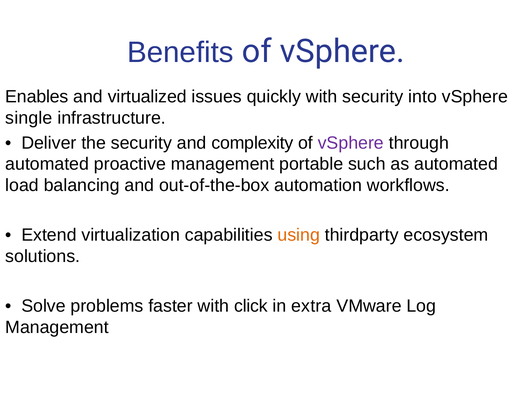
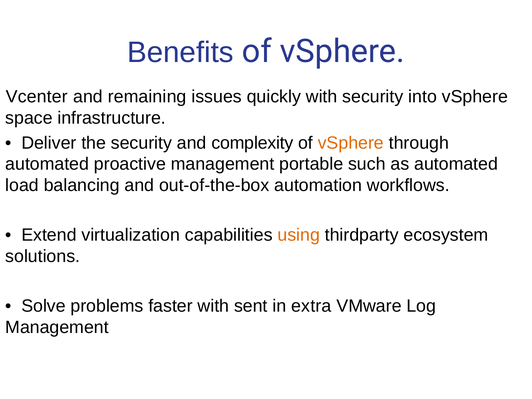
Enables: Enables -> Vcenter (37, 97)
virtualized: virtualized -> remaining (147, 97)
single: single -> space (29, 118)
vSphere colour: purple -> orange (351, 143)
click: click -> sent (251, 306)
